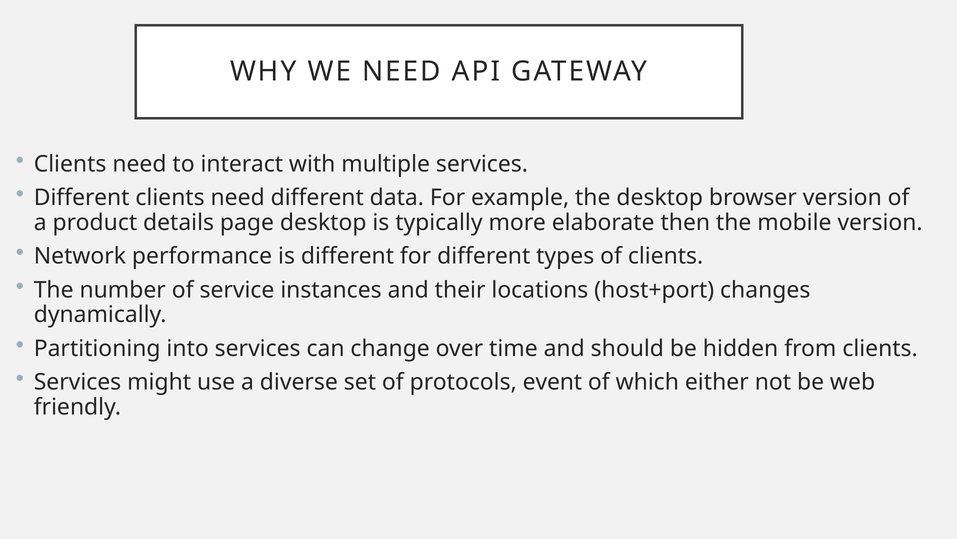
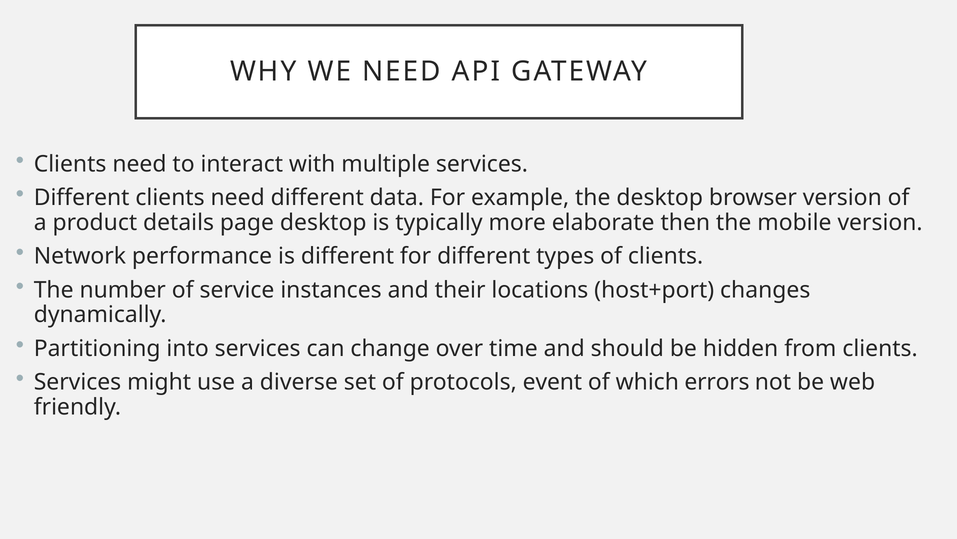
either: either -> errors (717, 382)
